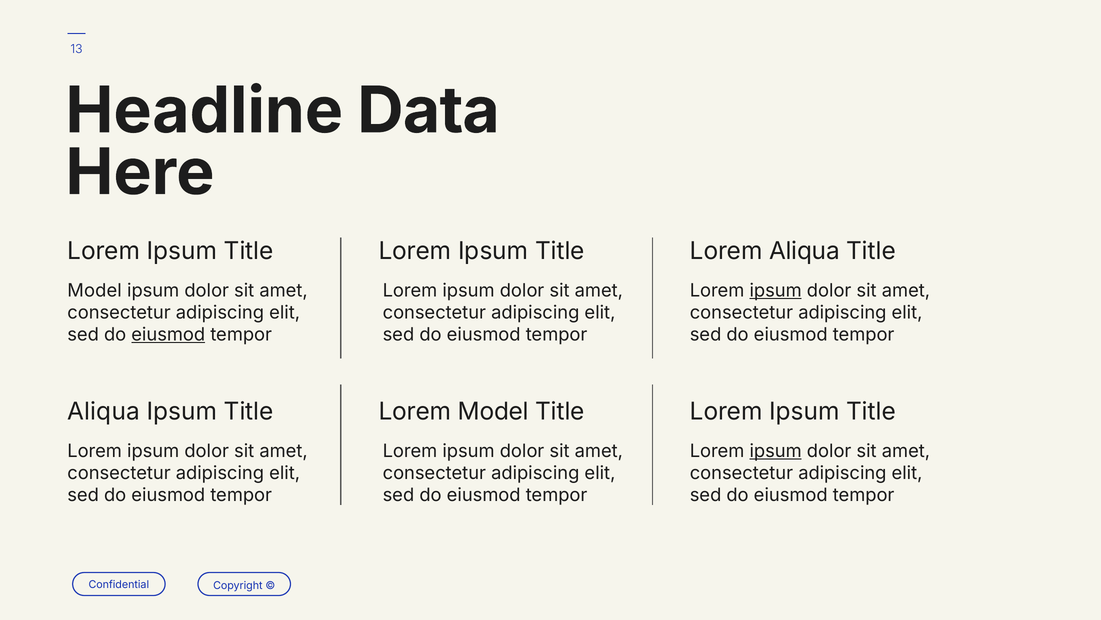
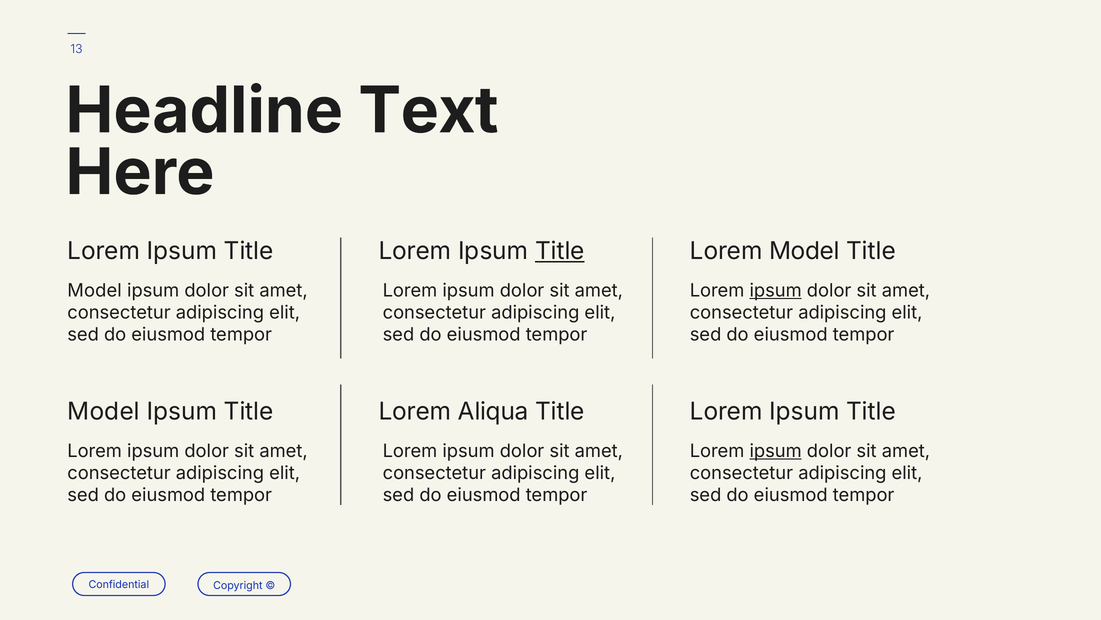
Data: Data -> Text (428, 111)
Title underline: none -> present (560, 251)
Lorem Aliqua: Aliqua -> Model (804, 251)
eiusmod underline: present -> none (168, 334)
Aliqua: Aliqua -> Model (104, 411)
Lorem Model: Model -> Aliqua (493, 411)
